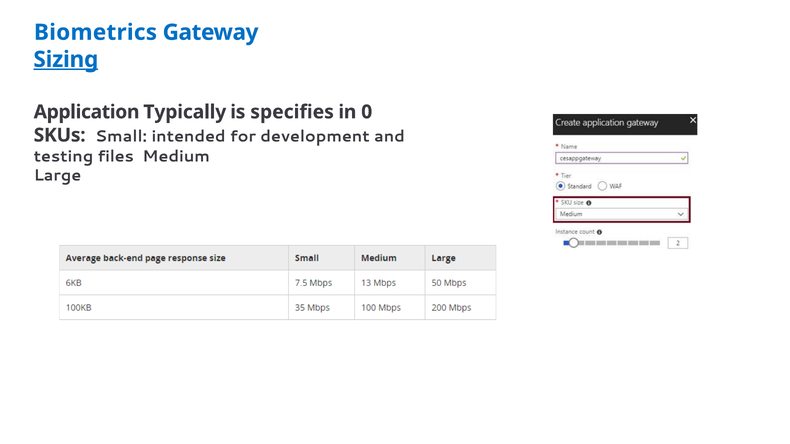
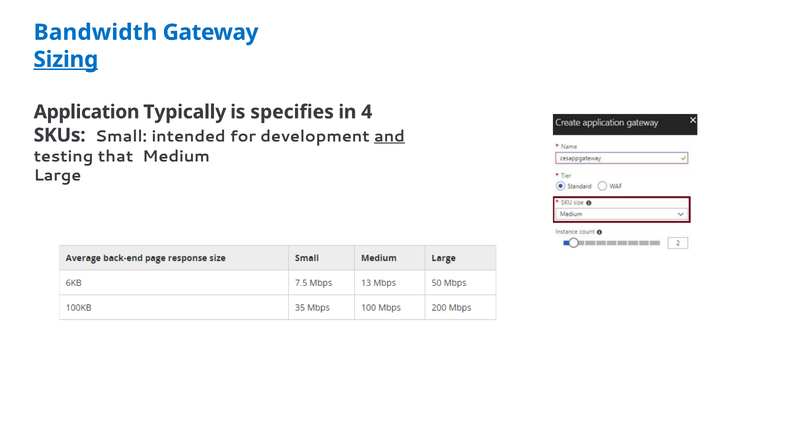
Biometrics: Biometrics -> Bandwidth (96, 32)
0: 0 -> 4 (367, 112)
and underline: none -> present (389, 136)
files: files -> that (116, 156)
